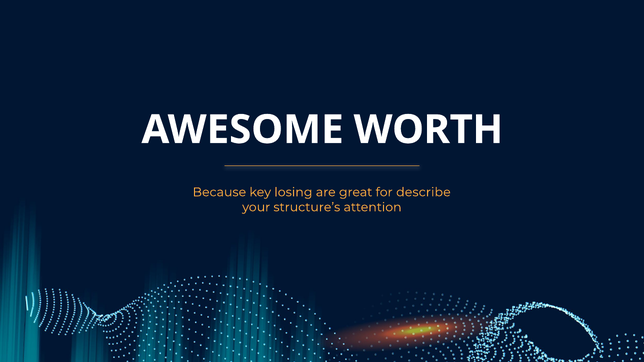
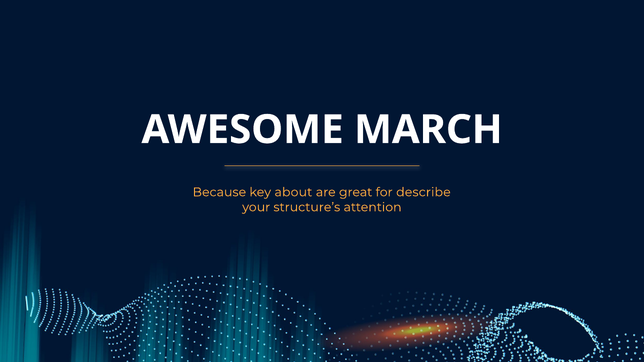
WORTH: WORTH -> MARCH (428, 130)
losing: losing -> about (293, 192)
